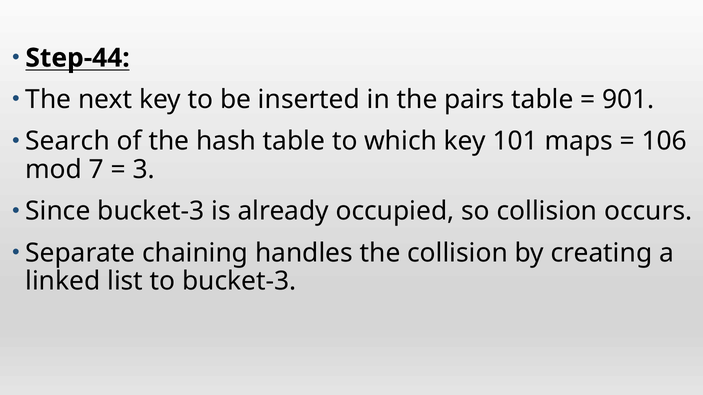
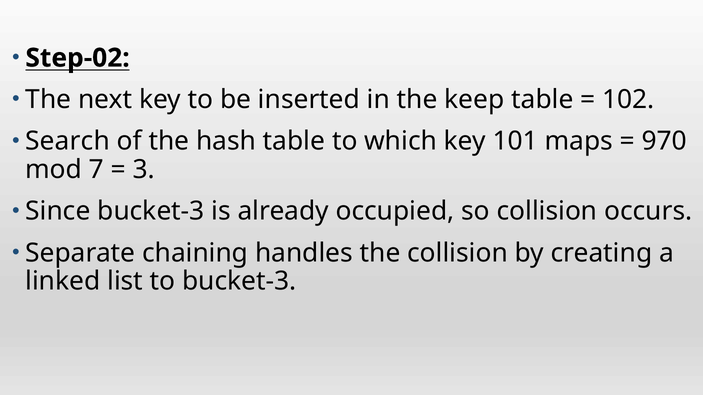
Step-44: Step-44 -> Step-02 (78, 58)
pairs: pairs -> keep (474, 100)
901: 901 -> 102 (628, 100)
106: 106 -> 970 (664, 141)
